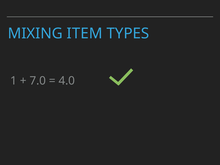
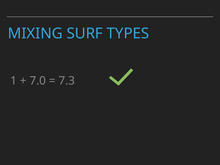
ITEM: ITEM -> SURF (85, 33)
4.0: 4.0 -> 7.3 (67, 81)
